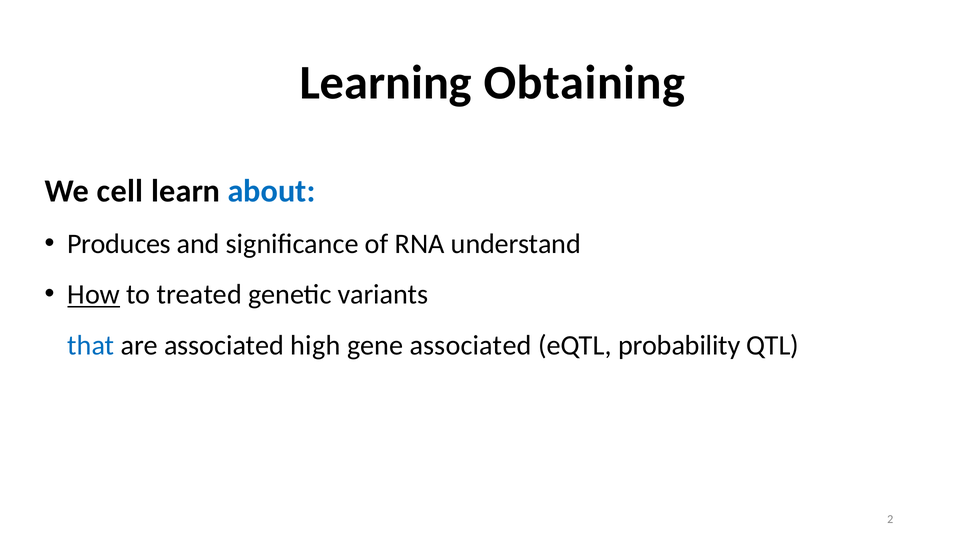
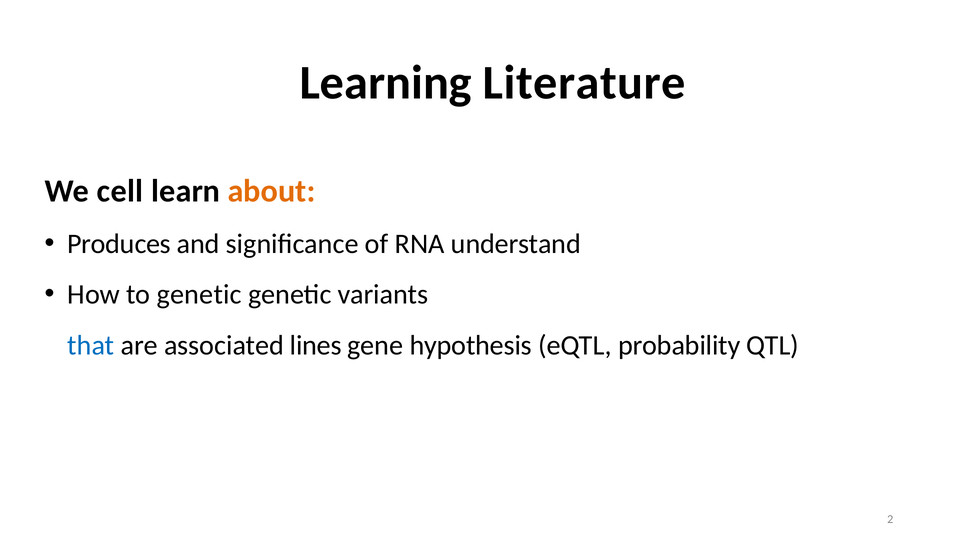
Obtaining: Obtaining -> Literature (584, 83)
about colour: blue -> orange (271, 191)
How underline: present -> none (94, 295)
to treated: treated -> genetic (199, 295)
high: high -> lines (316, 345)
gene associated: associated -> hypothesis (471, 345)
